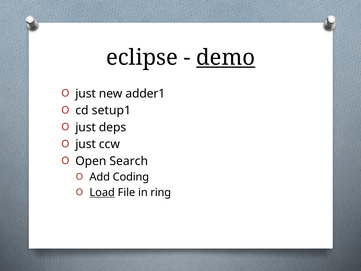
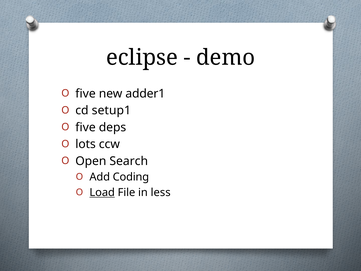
demo underline: present -> none (226, 58)
just: just -> five (86, 94)
just: just -> five (86, 127)
just: just -> lots (86, 144)
ring: ring -> less (161, 192)
